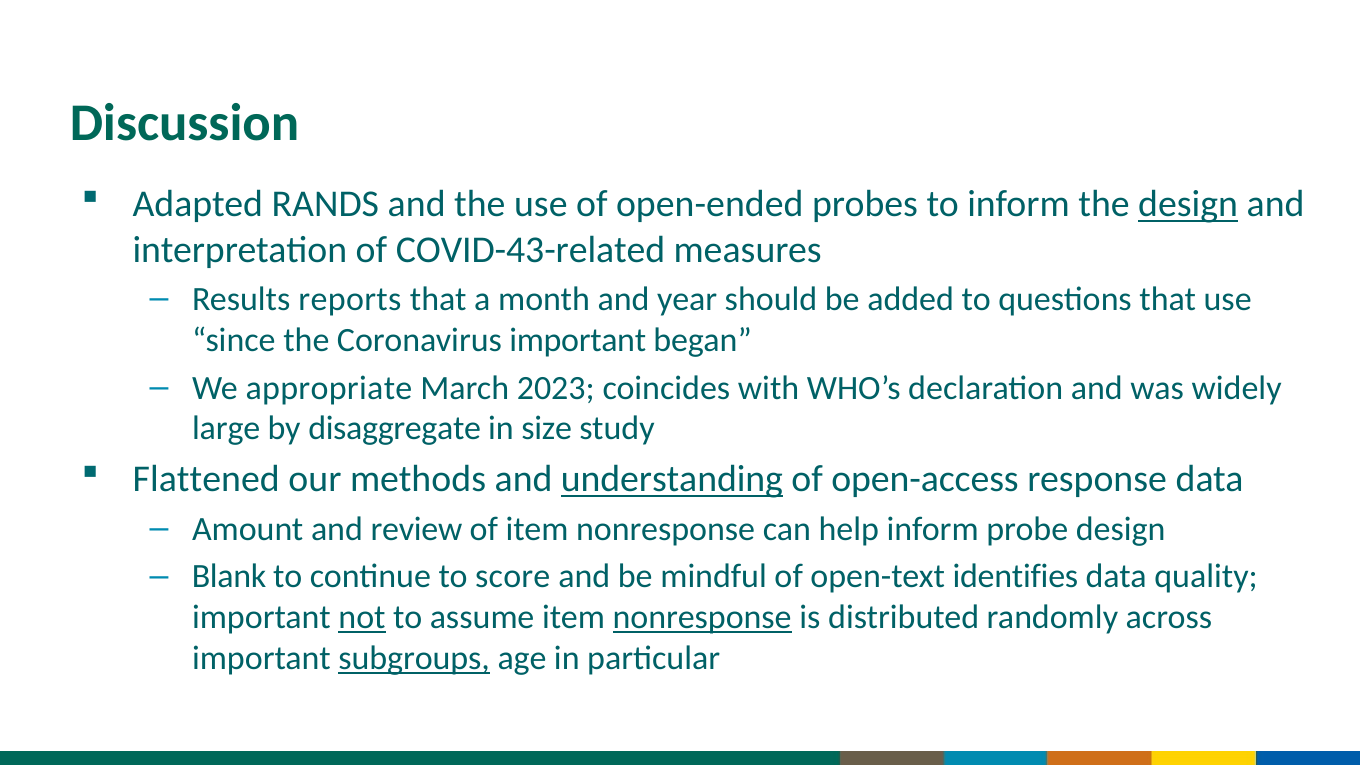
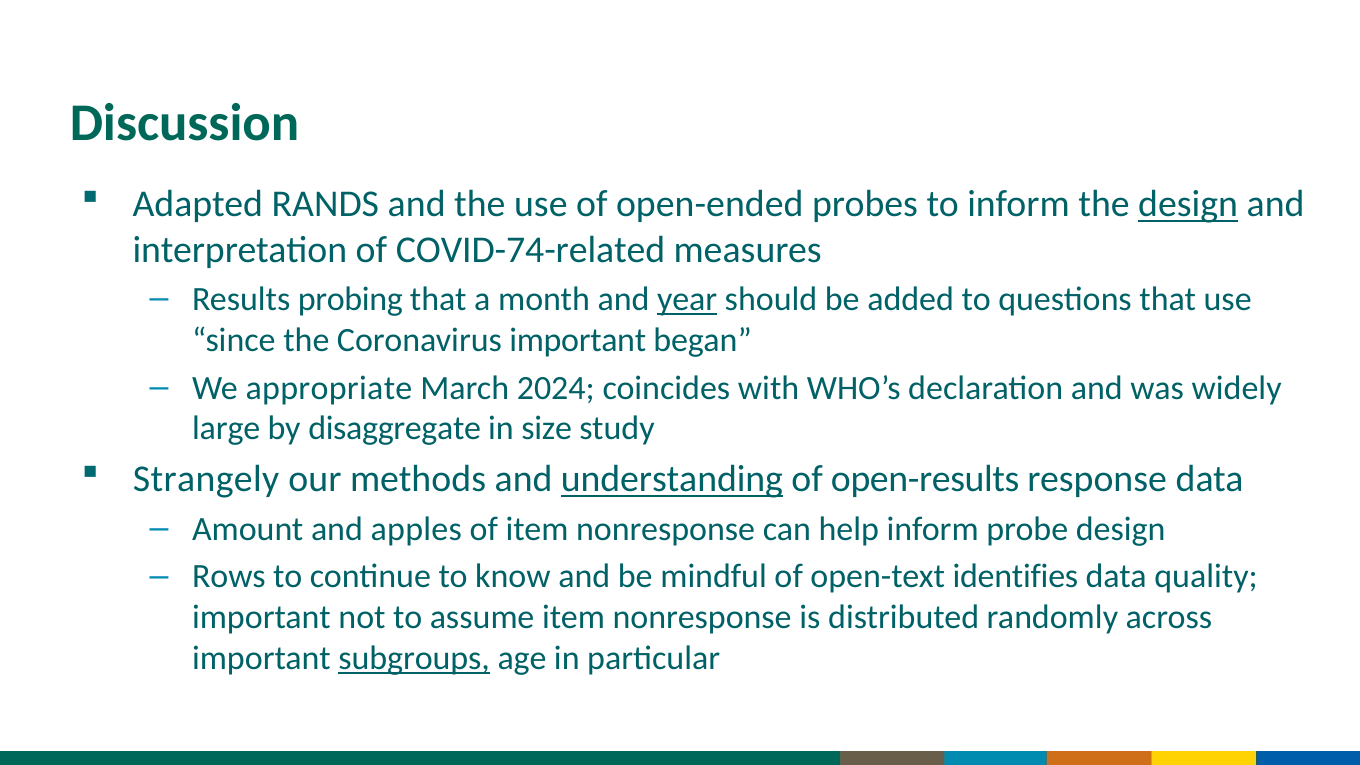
COVID-43-related: COVID-43-related -> COVID-74-related (530, 250)
reports: reports -> probing (350, 299)
year underline: none -> present (687, 299)
2023: 2023 -> 2024 (556, 388)
Flattened: Flattened -> Strangely (206, 480)
open-access: open-access -> open-results (925, 480)
review: review -> apples (416, 529)
Blank: Blank -> Rows (229, 577)
score: score -> know (513, 577)
not underline: present -> none (362, 618)
nonresponse underline: present -> none (702, 618)
